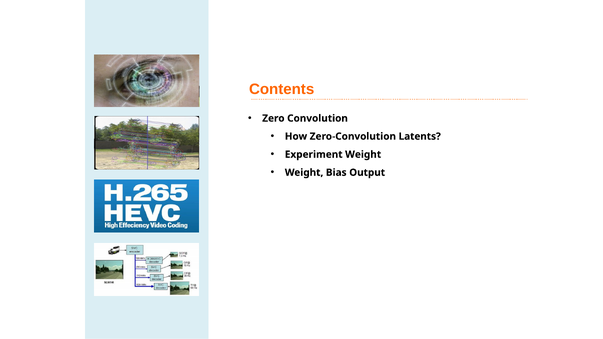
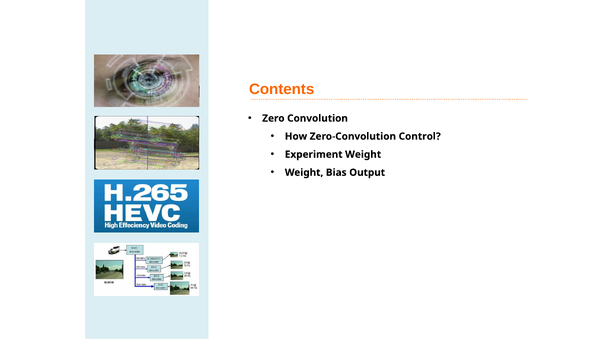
Latents: Latents -> Control (420, 136)
